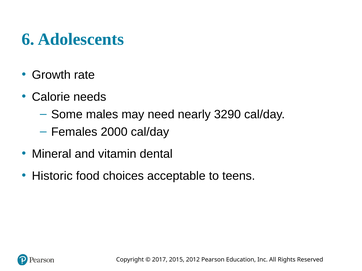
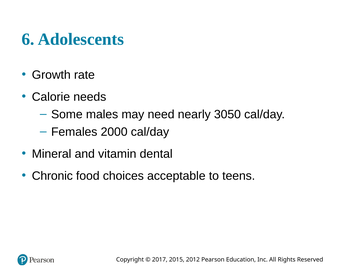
3290: 3290 -> 3050 (227, 115)
Historic: Historic -> Chronic (52, 176)
